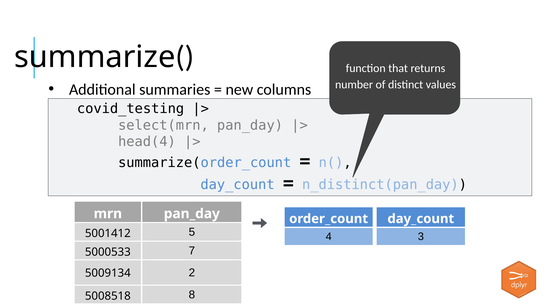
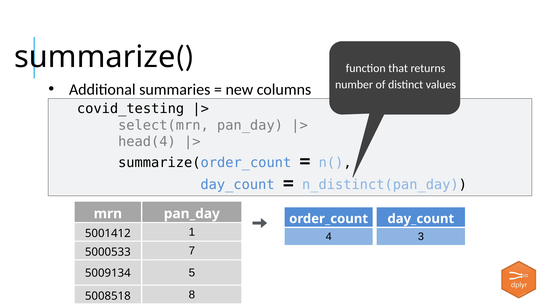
5: 5 -> 1 (192, 232)
2: 2 -> 5 (192, 273)
